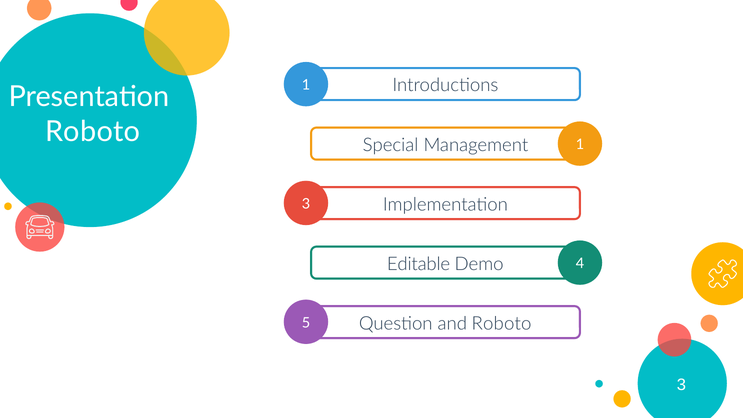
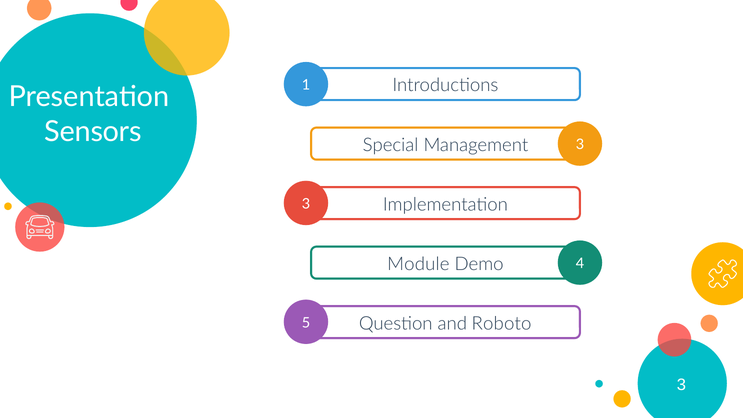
Roboto: Roboto -> Sensors (93, 132)
Management 1: 1 -> 3 (580, 145)
Editable: Editable -> Module (418, 264)
